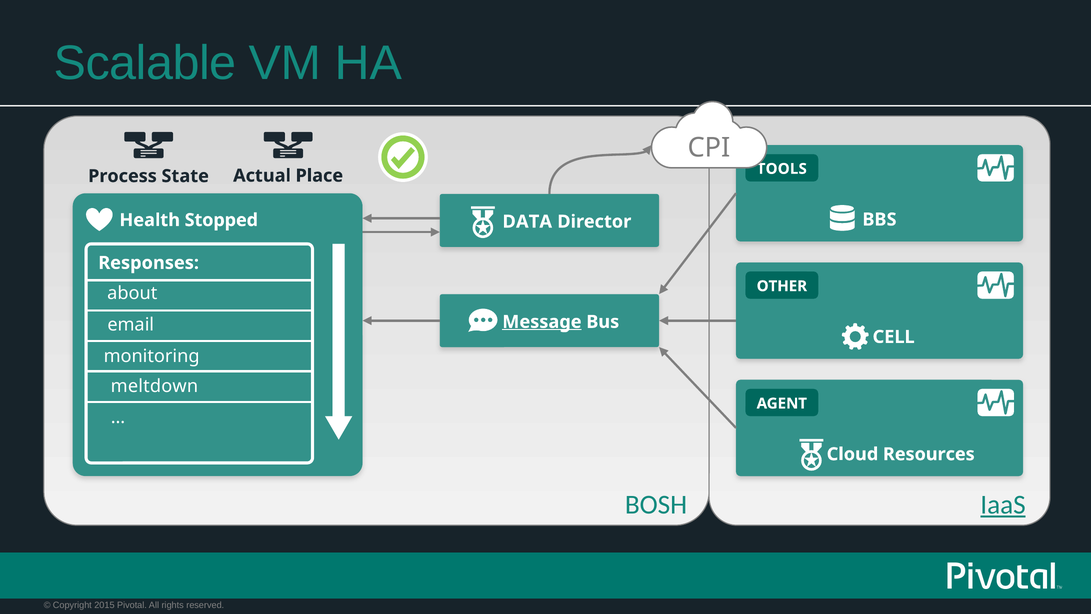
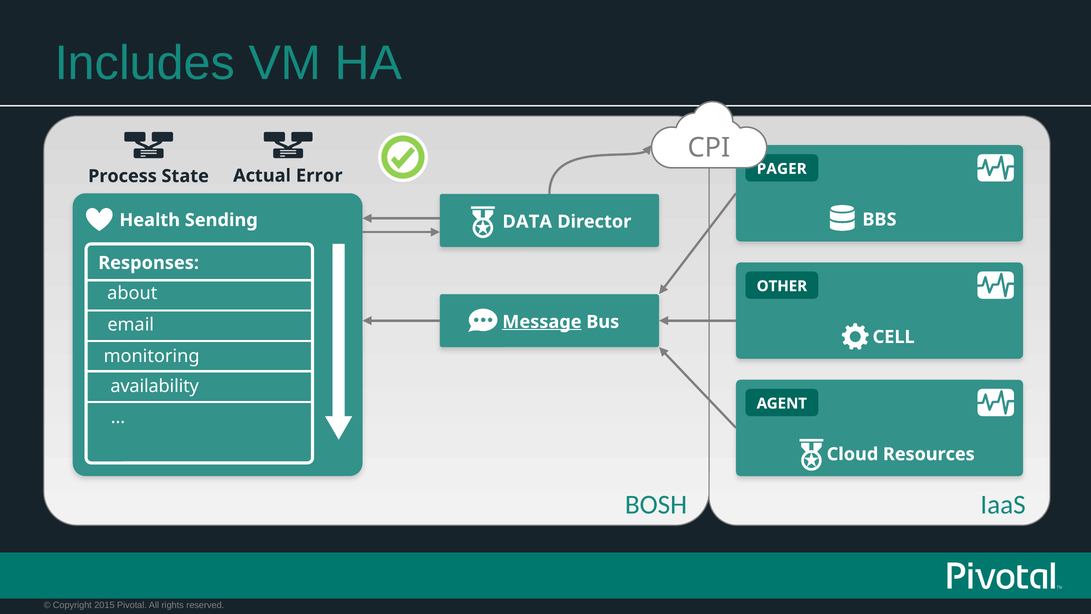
Scalable: Scalable -> Includes (145, 63)
TOOLS: TOOLS -> PAGER (782, 169)
Place: Place -> Error (319, 176)
Stopped: Stopped -> Sending (221, 220)
meltdown: meltdown -> availability (155, 386)
IaaS underline: present -> none (1003, 505)
